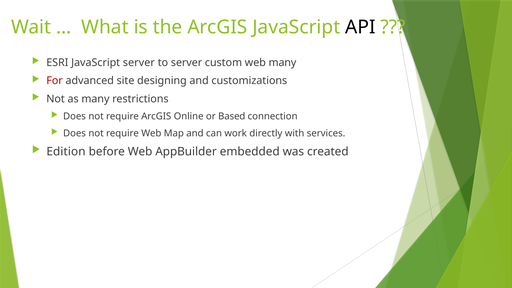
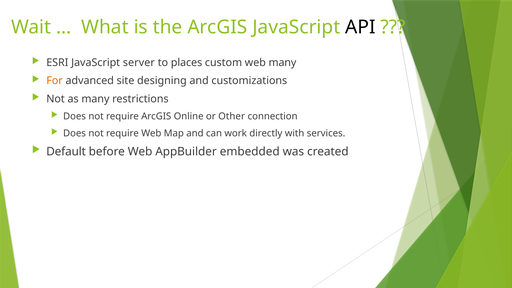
to server: server -> places (187, 63)
For colour: red -> orange (55, 81)
Based: Based -> Other (232, 116)
Edition: Edition -> Default (66, 151)
